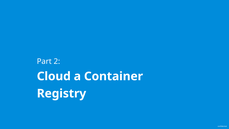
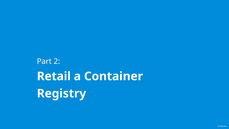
Cloud: Cloud -> Retail (54, 76)
